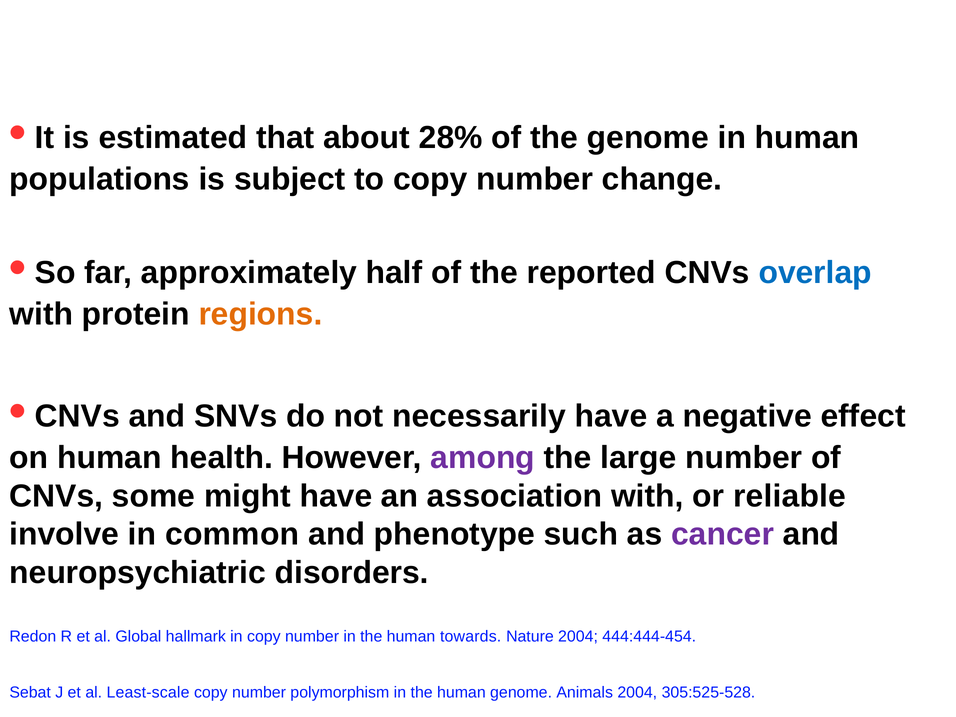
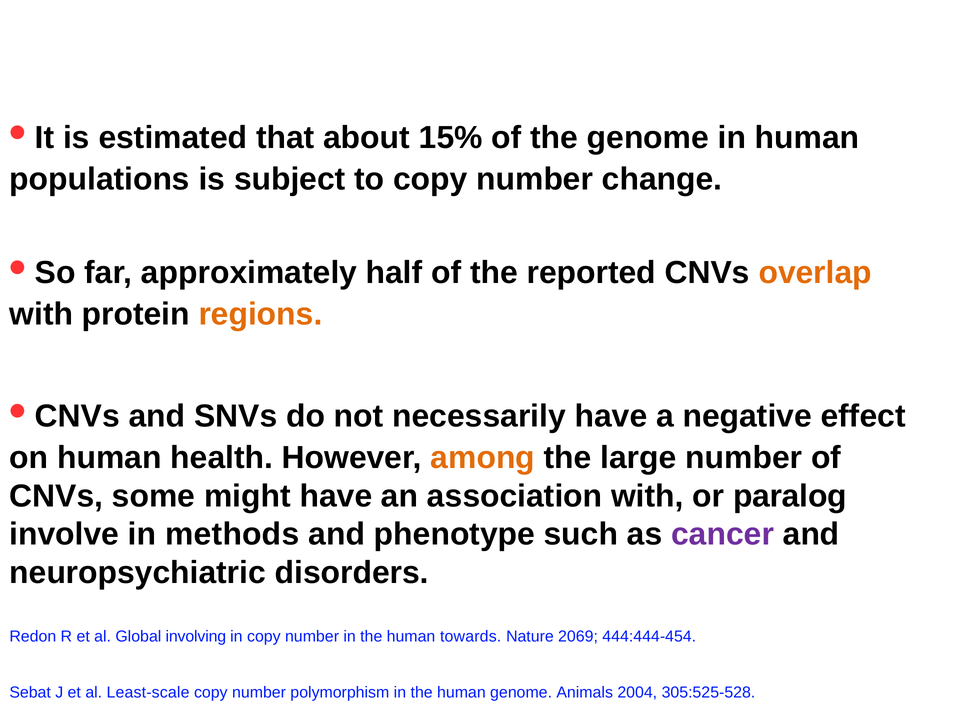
28%: 28% -> 15% (451, 138)
overlap colour: blue -> orange (815, 273)
among colour: purple -> orange (483, 458)
reliable: reliable -> paralog (790, 496)
common: common -> methods (232, 534)
hallmark: hallmark -> involving (196, 637)
Nature 2004: 2004 -> 2069 (578, 637)
